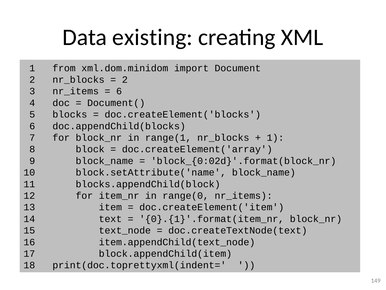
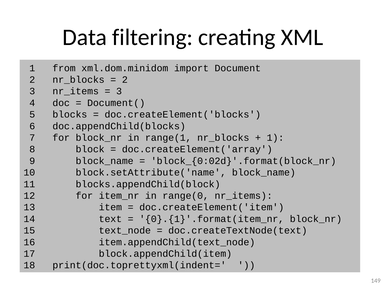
existing: existing -> filtering (153, 37)
6: 6 -> 3 (119, 91)
